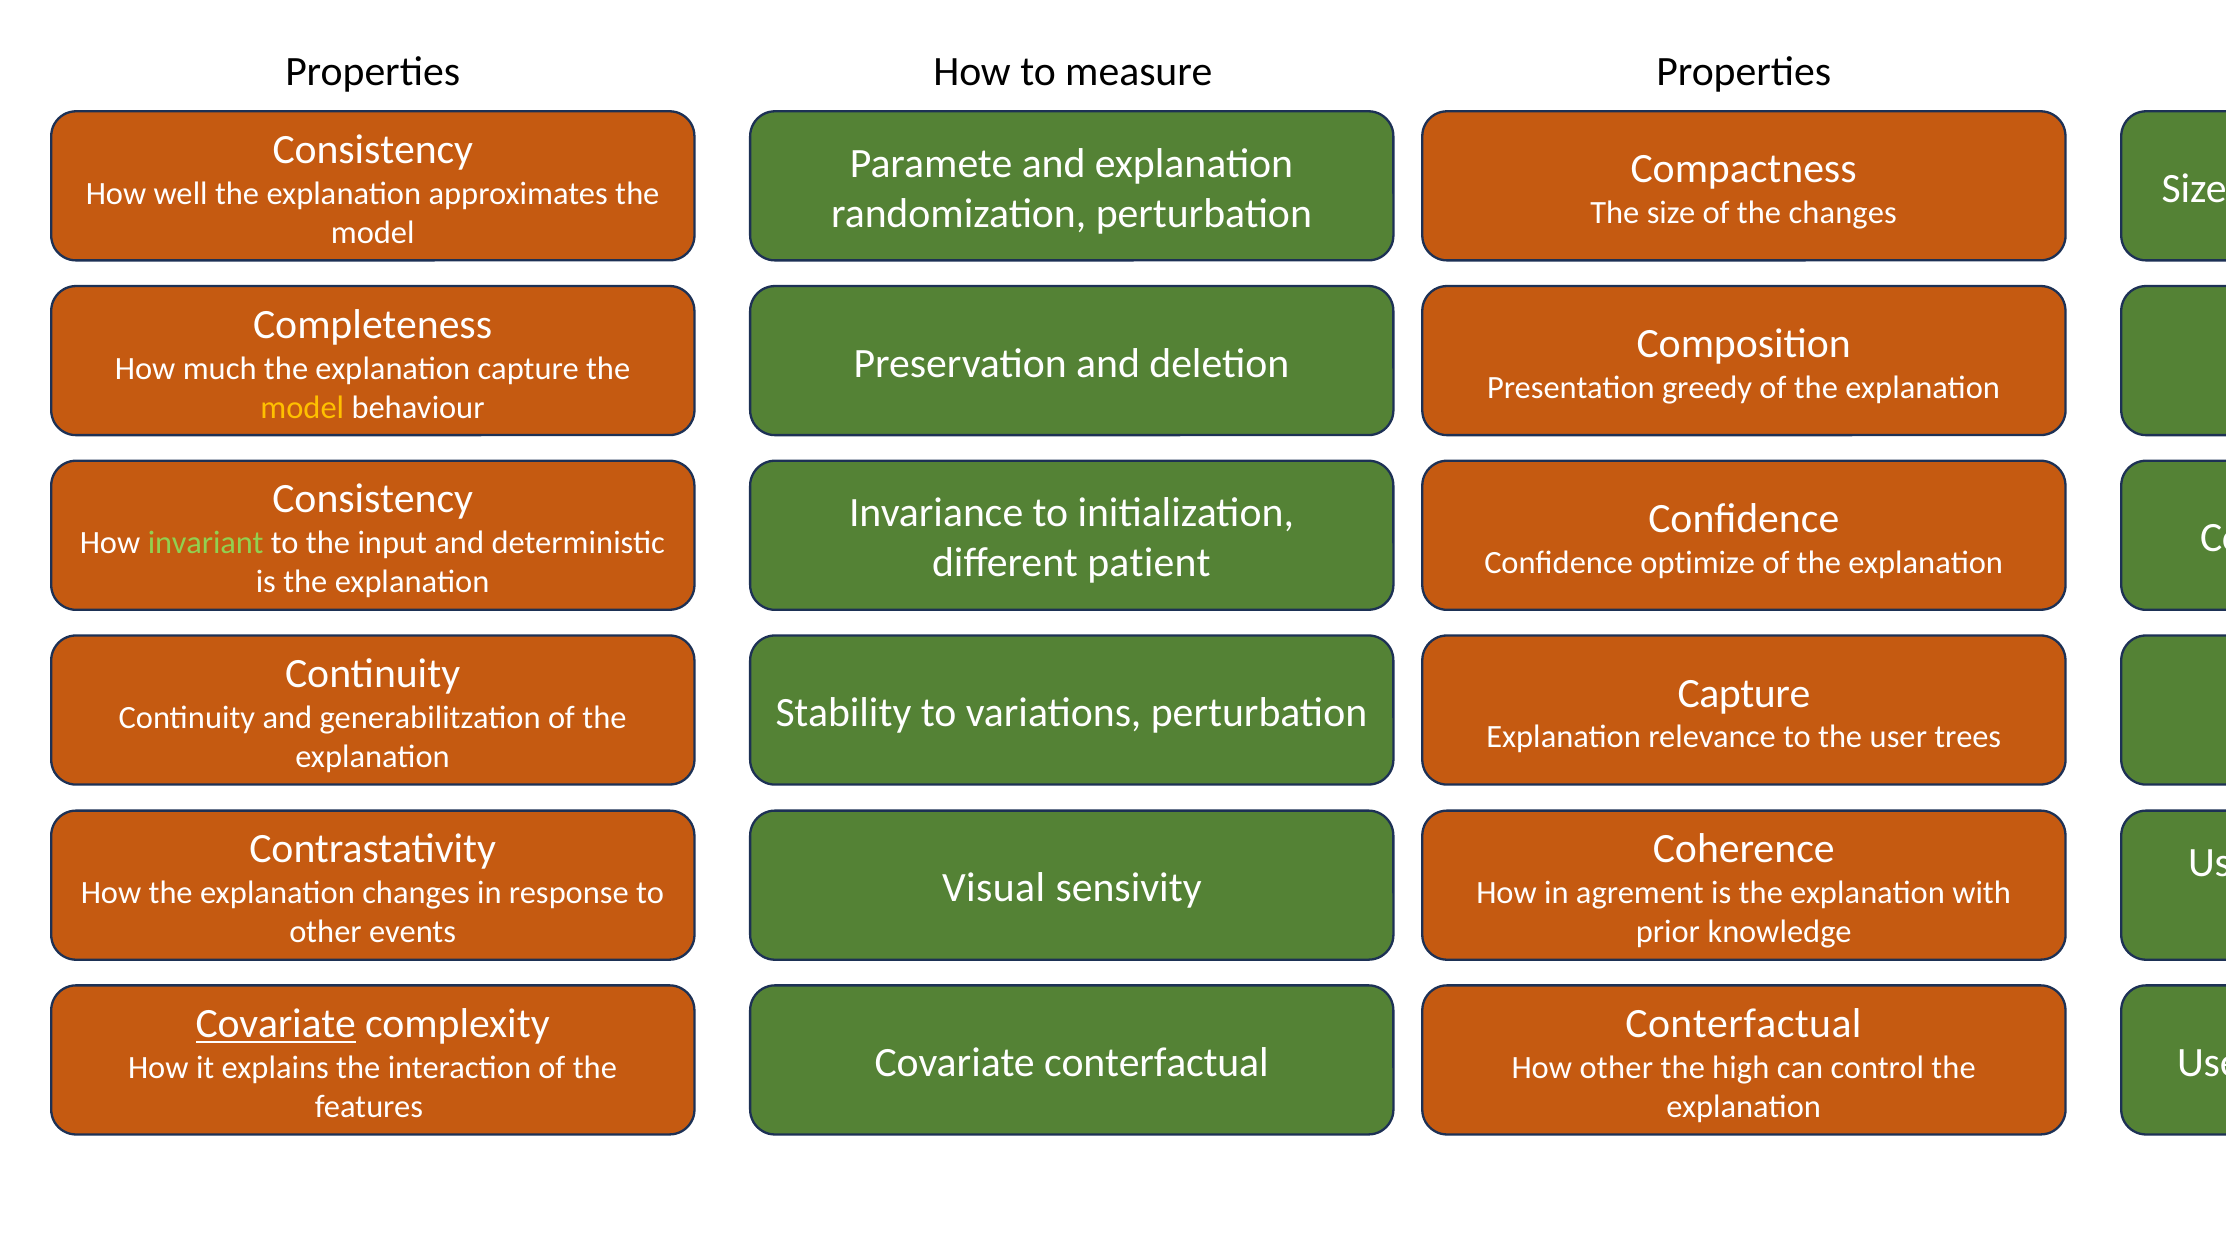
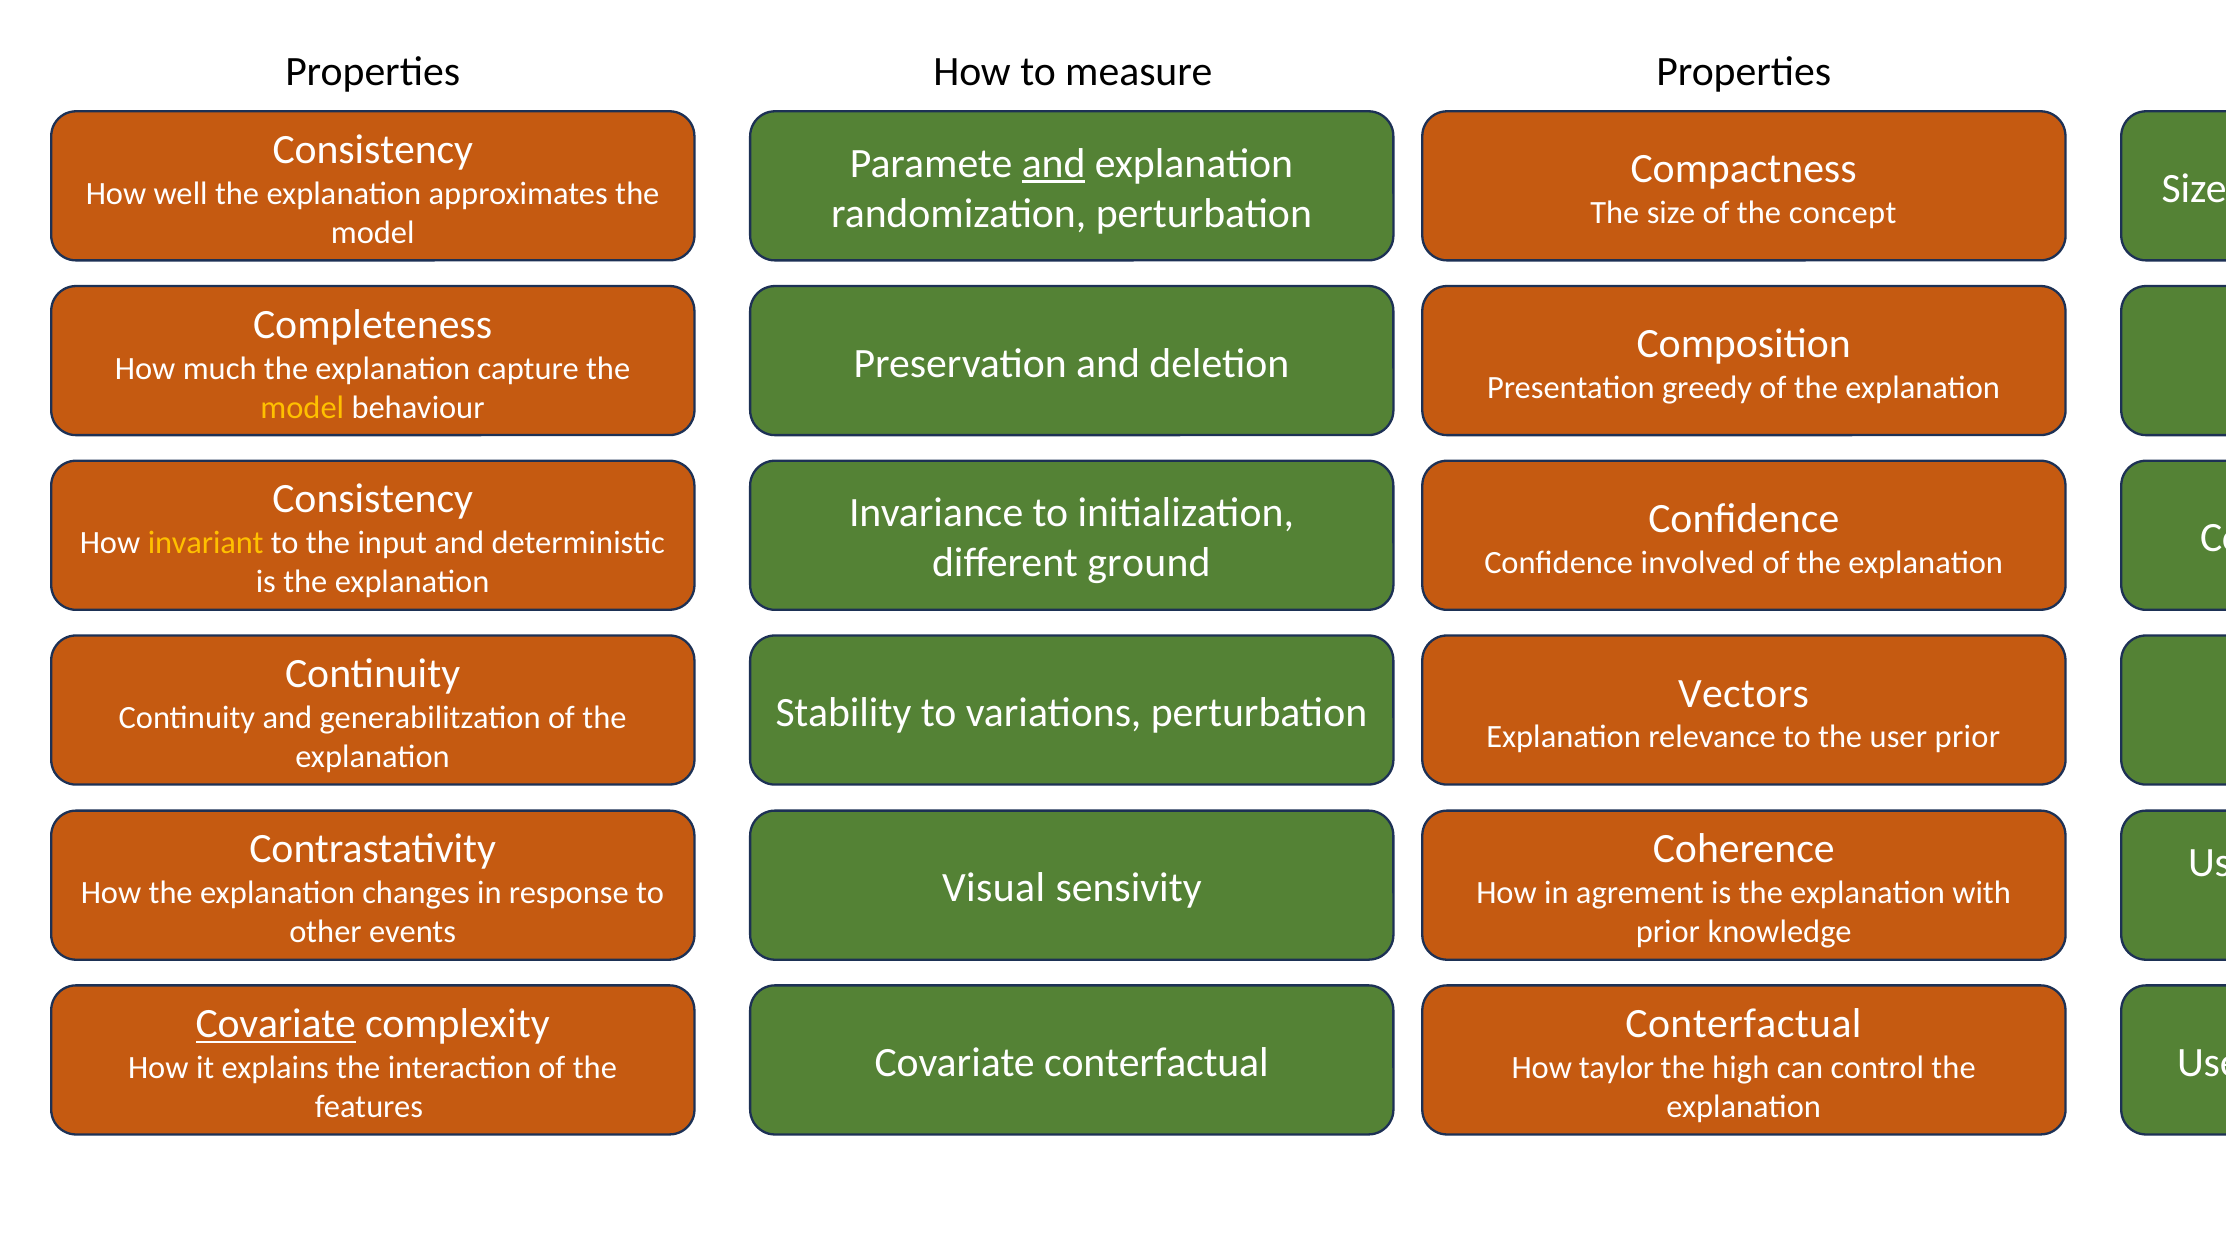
and underline: none -> present (1054, 164)
the changes: changes -> concept (1843, 213)
invariant colour: light green -> yellow (206, 543)
different patient: patient -> ground (1149, 563)
optimize: optimize -> involved (1698, 563)
Capture: Capture -> Vectors (1744, 693)
user trees: trees -> prior (1967, 737)
How other: other -> taylor (1617, 1068)
